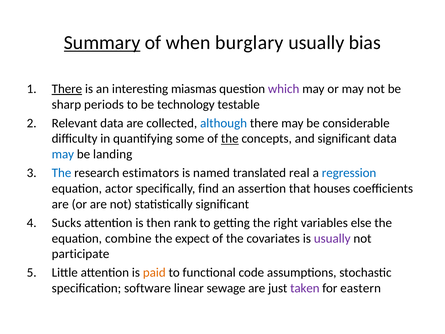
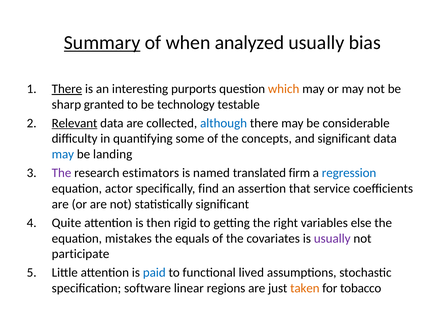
burglary: burglary -> analyzed (250, 43)
miasmas: miasmas -> purports (194, 89)
which colour: purple -> orange (284, 89)
periods: periods -> granted (104, 104)
Relevant underline: none -> present (75, 123)
the underline: present -> none (230, 139)
The colour: blue -> purple (62, 173)
real: real -> firm (299, 173)
houses: houses -> service (332, 188)
Sucks: Sucks -> Quite (67, 223)
rank: rank -> rigid (185, 223)
combine: combine -> mistakes (128, 238)
expect: expect -> equals (192, 238)
paid colour: orange -> blue (154, 272)
code: code -> lived (251, 272)
sewage: sewage -> regions (226, 288)
taken colour: purple -> orange (305, 288)
eastern: eastern -> tobacco (361, 288)
